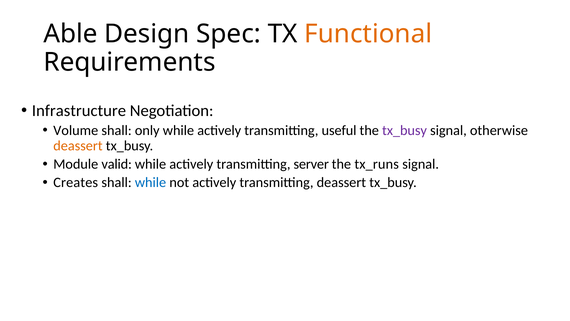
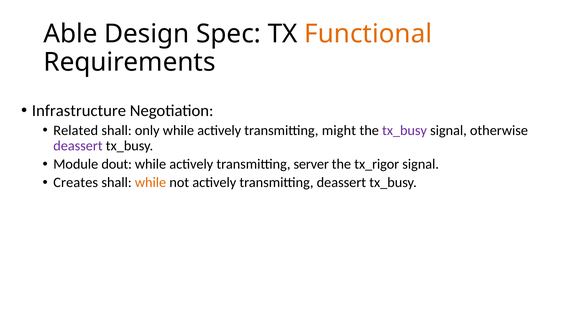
Volume: Volume -> Related (76, 130)
useful: useful -> might (339, 130)
deassert colour: orange -> purple (78, 146)
valid: valid -> dout (117, 164)
tx_runs: tx_runs -> tx_rigor (377, 164)
while colour: blue -> orange (150, 182)
